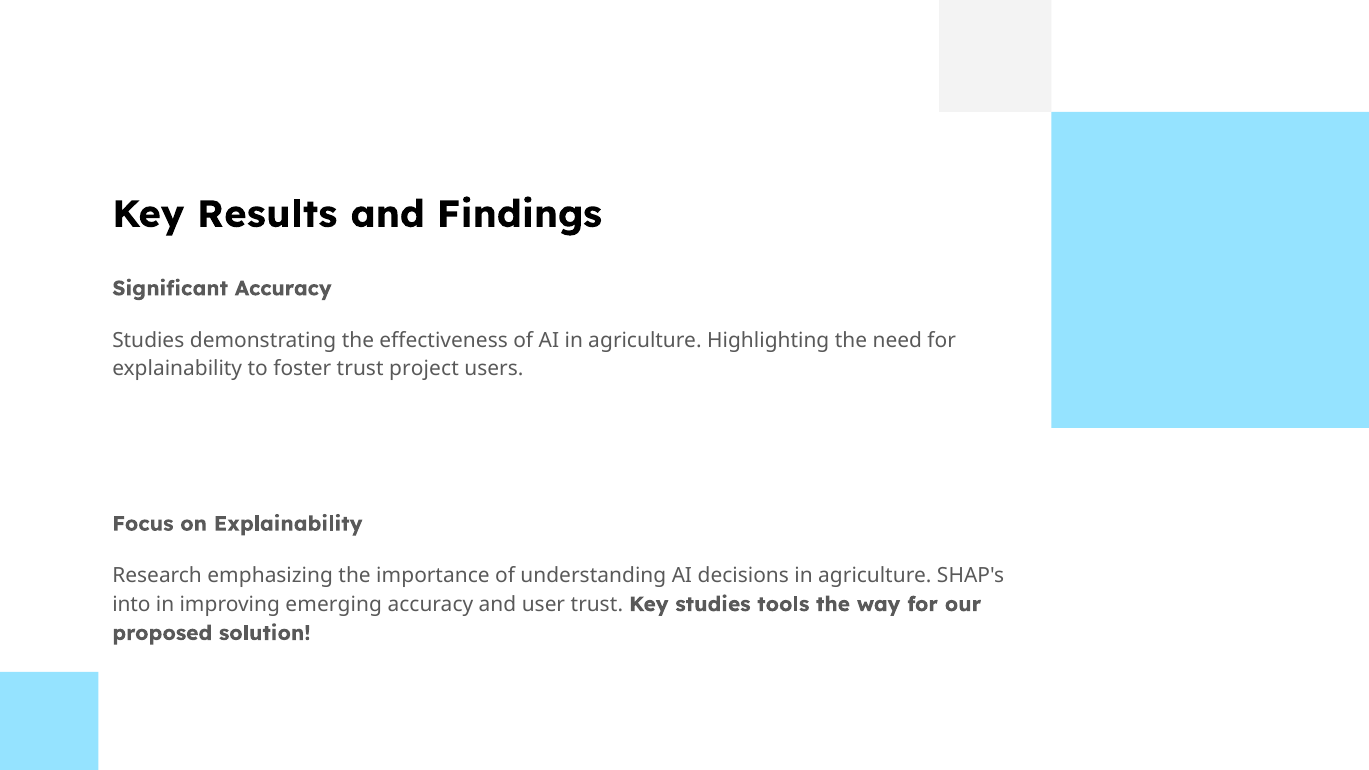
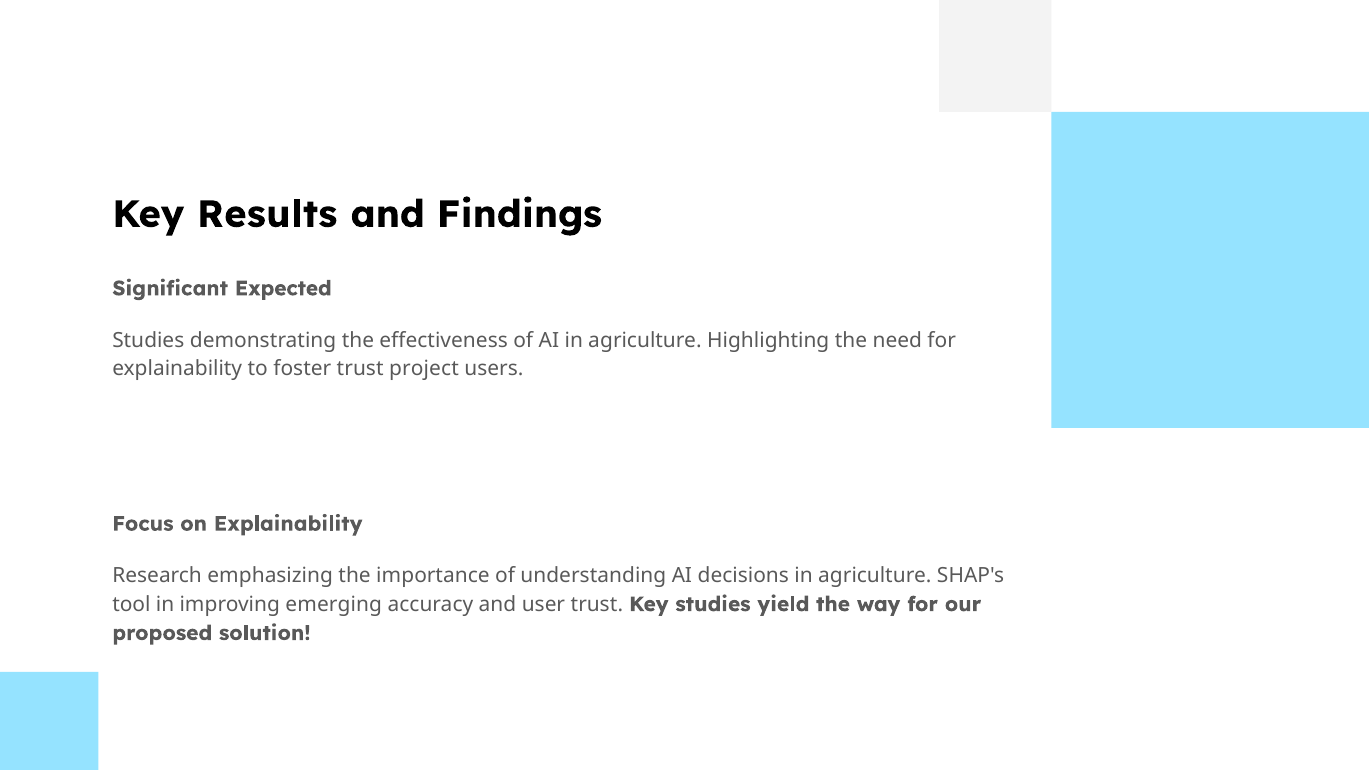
Significant Accuracy: Accuracy -> Expected (283, 289)
into: into -> tool (131, 604)
tools: tools -> yield (783, 604)
